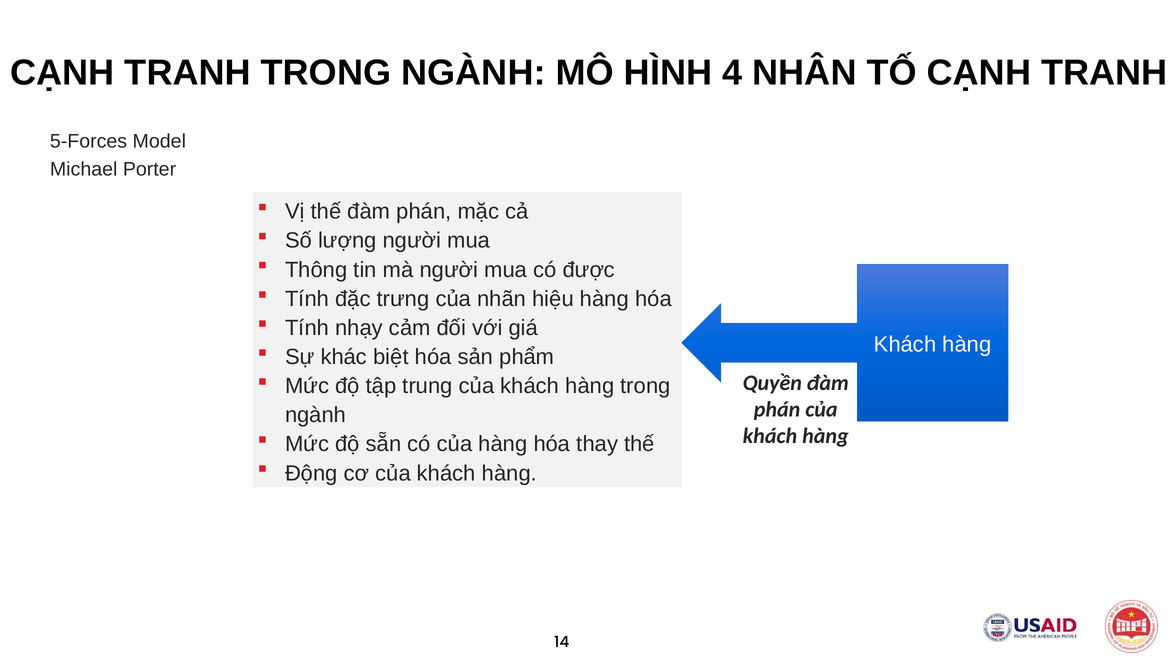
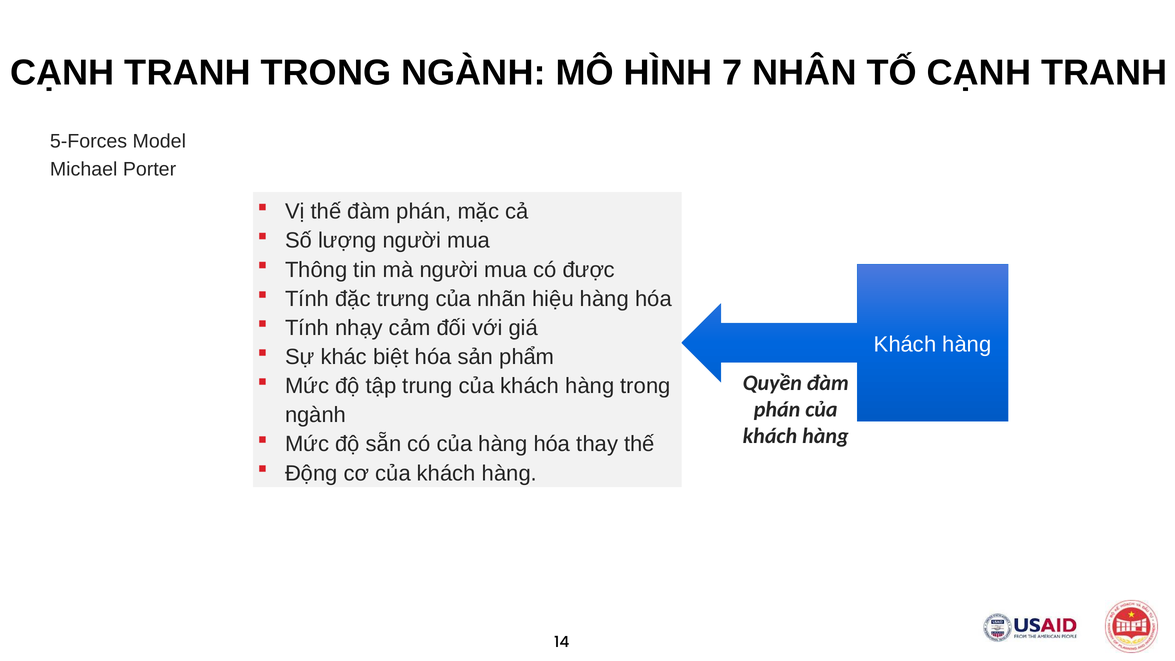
4: 4 -> 7 (732, 73)
